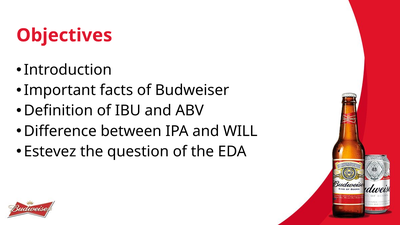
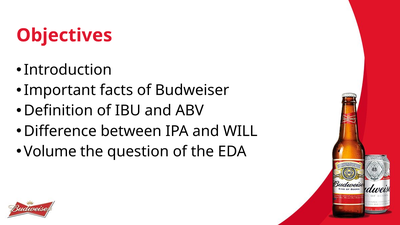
Estevez: Estevez -> Volume (50, 151)
